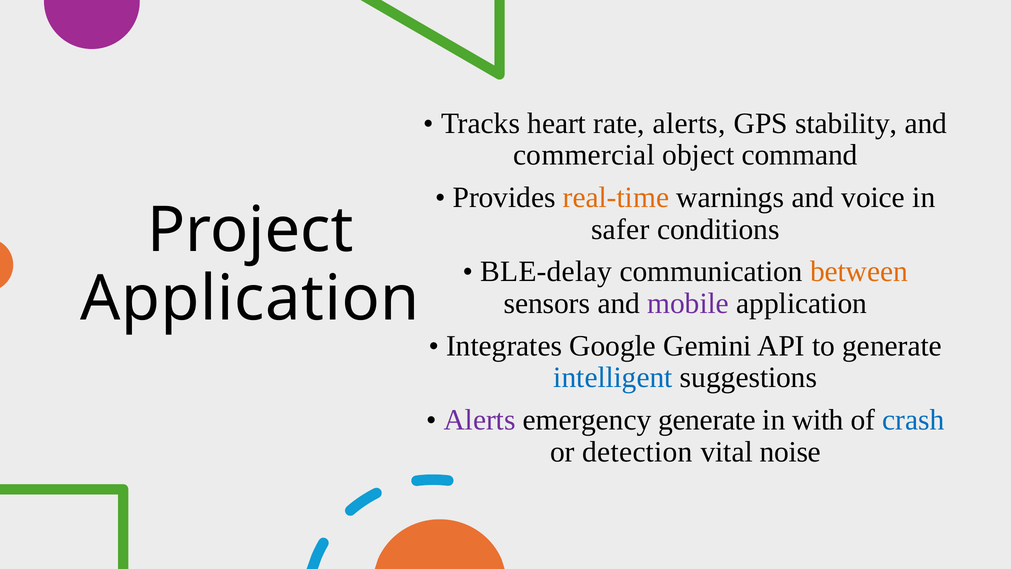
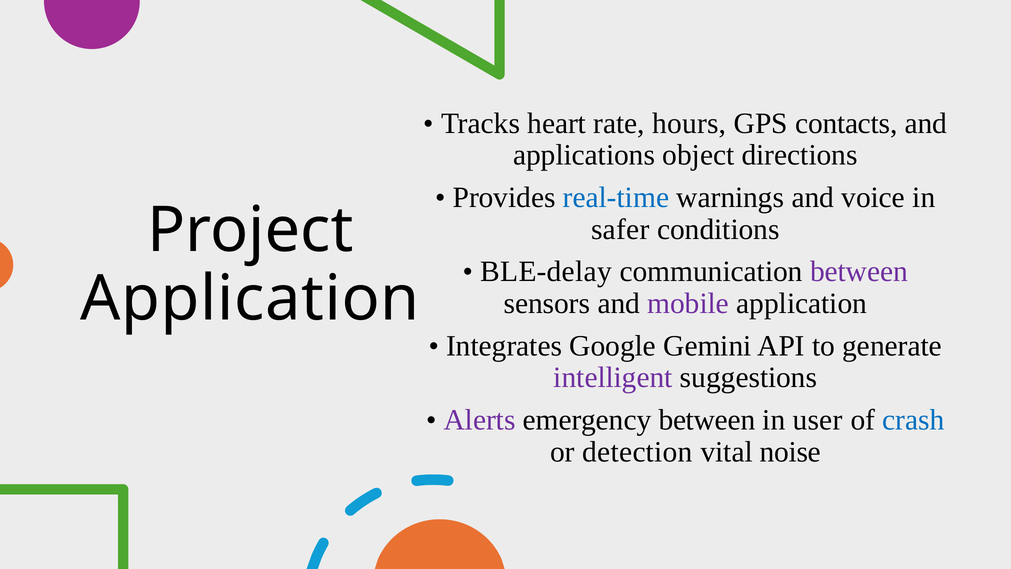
rate alerts: alerts -> hours (689, 123)
stability: stability -> contacts (846, 123)
commercial: commercial -> applications (584, 155)
command: command -> directions (800, 155)
real-time colour: orange -> blue (616, 197)
between colour: orange -> purple (859, 272)
intelligent colour: blue -> purple (613, 377)
emergency generate: generate -> between (707, 420)
with: with -> user (818, 420)
